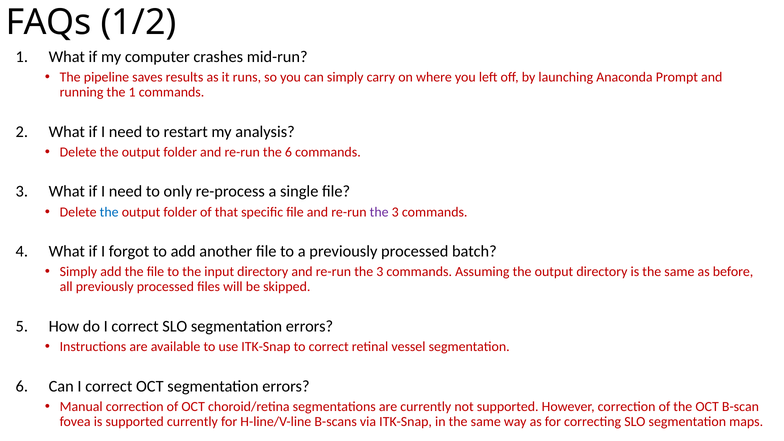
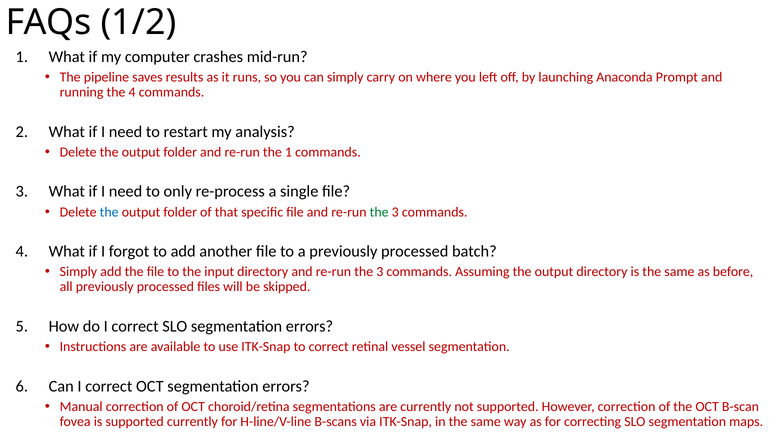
the 1: 1 -> 4 (132, 92)
the 6: 6 -> 1 (288, 152)
the colour: purple -> green (379, 212)
